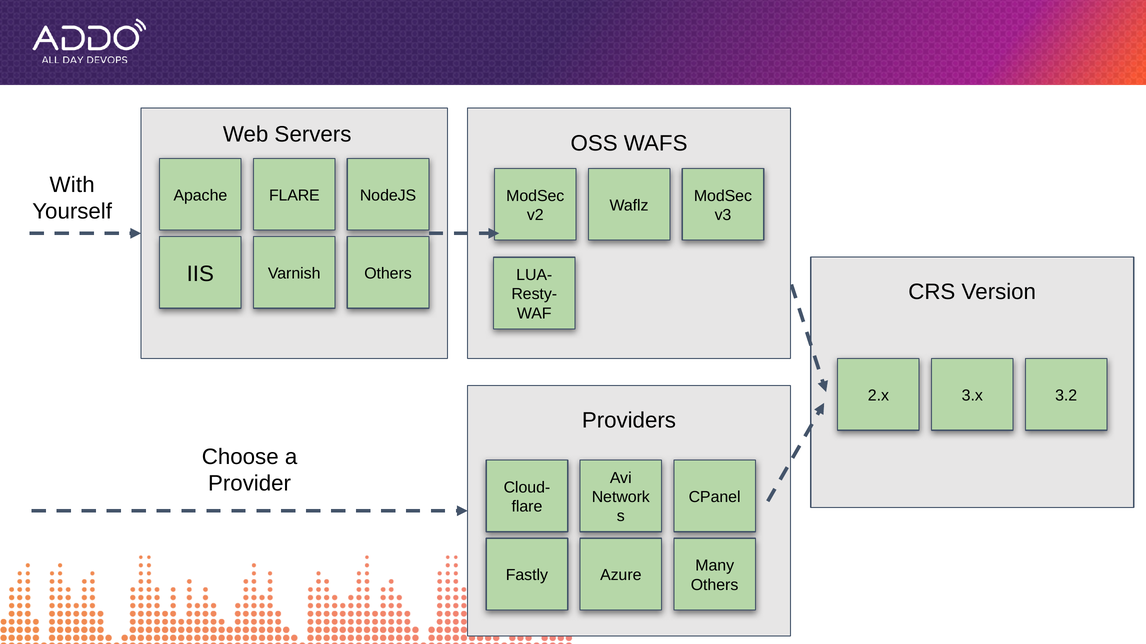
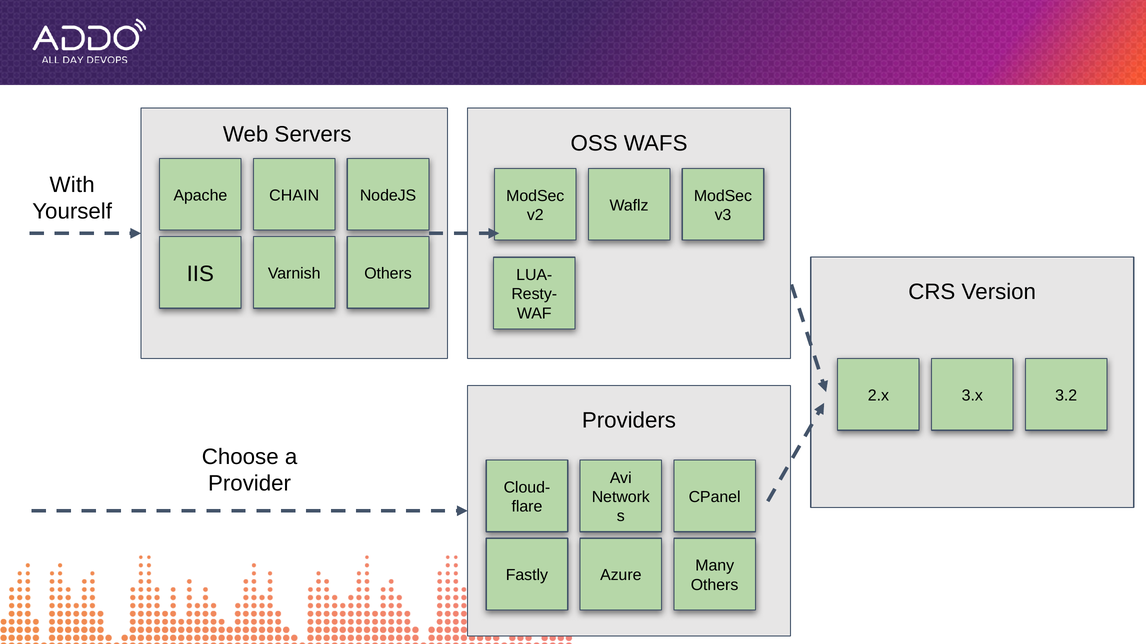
Apache FLARE: FLARE -> CHAIN (294, 195)
